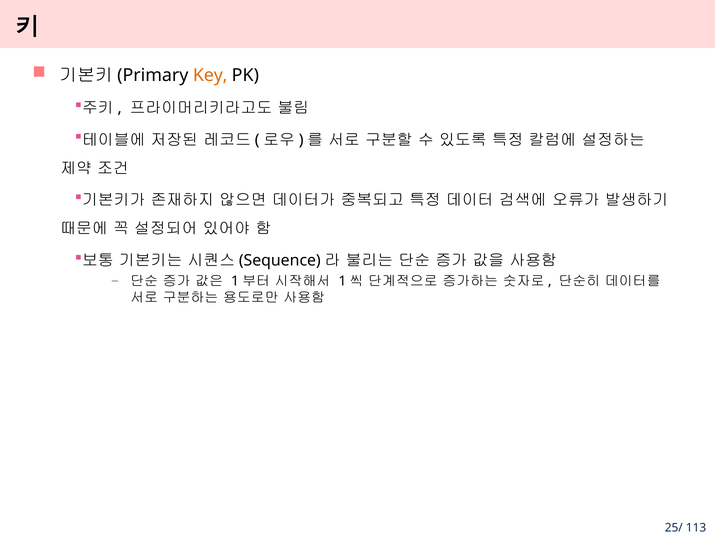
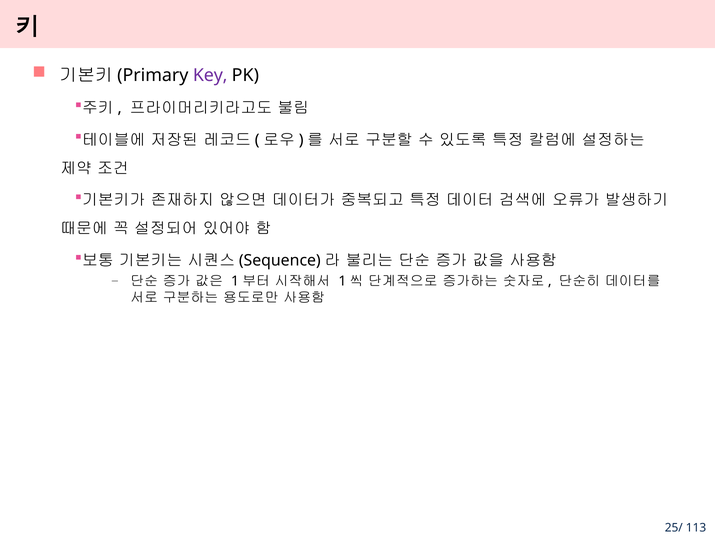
Key colour: orange -> purple (210, 75)
